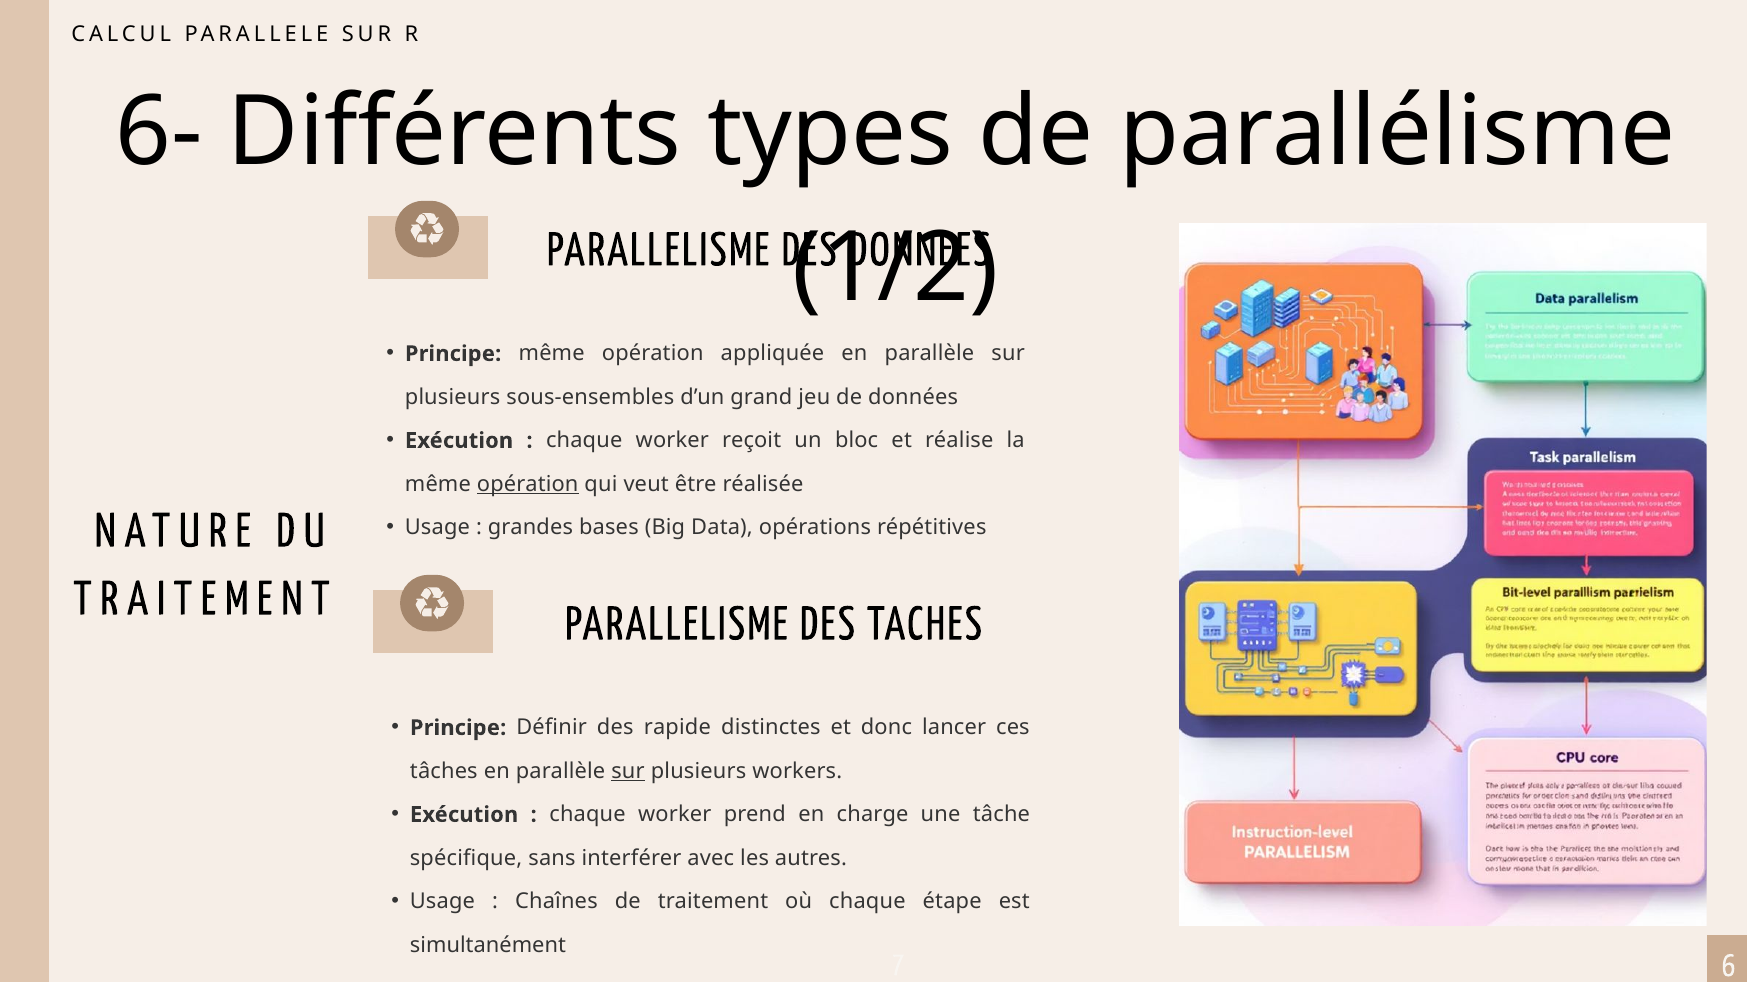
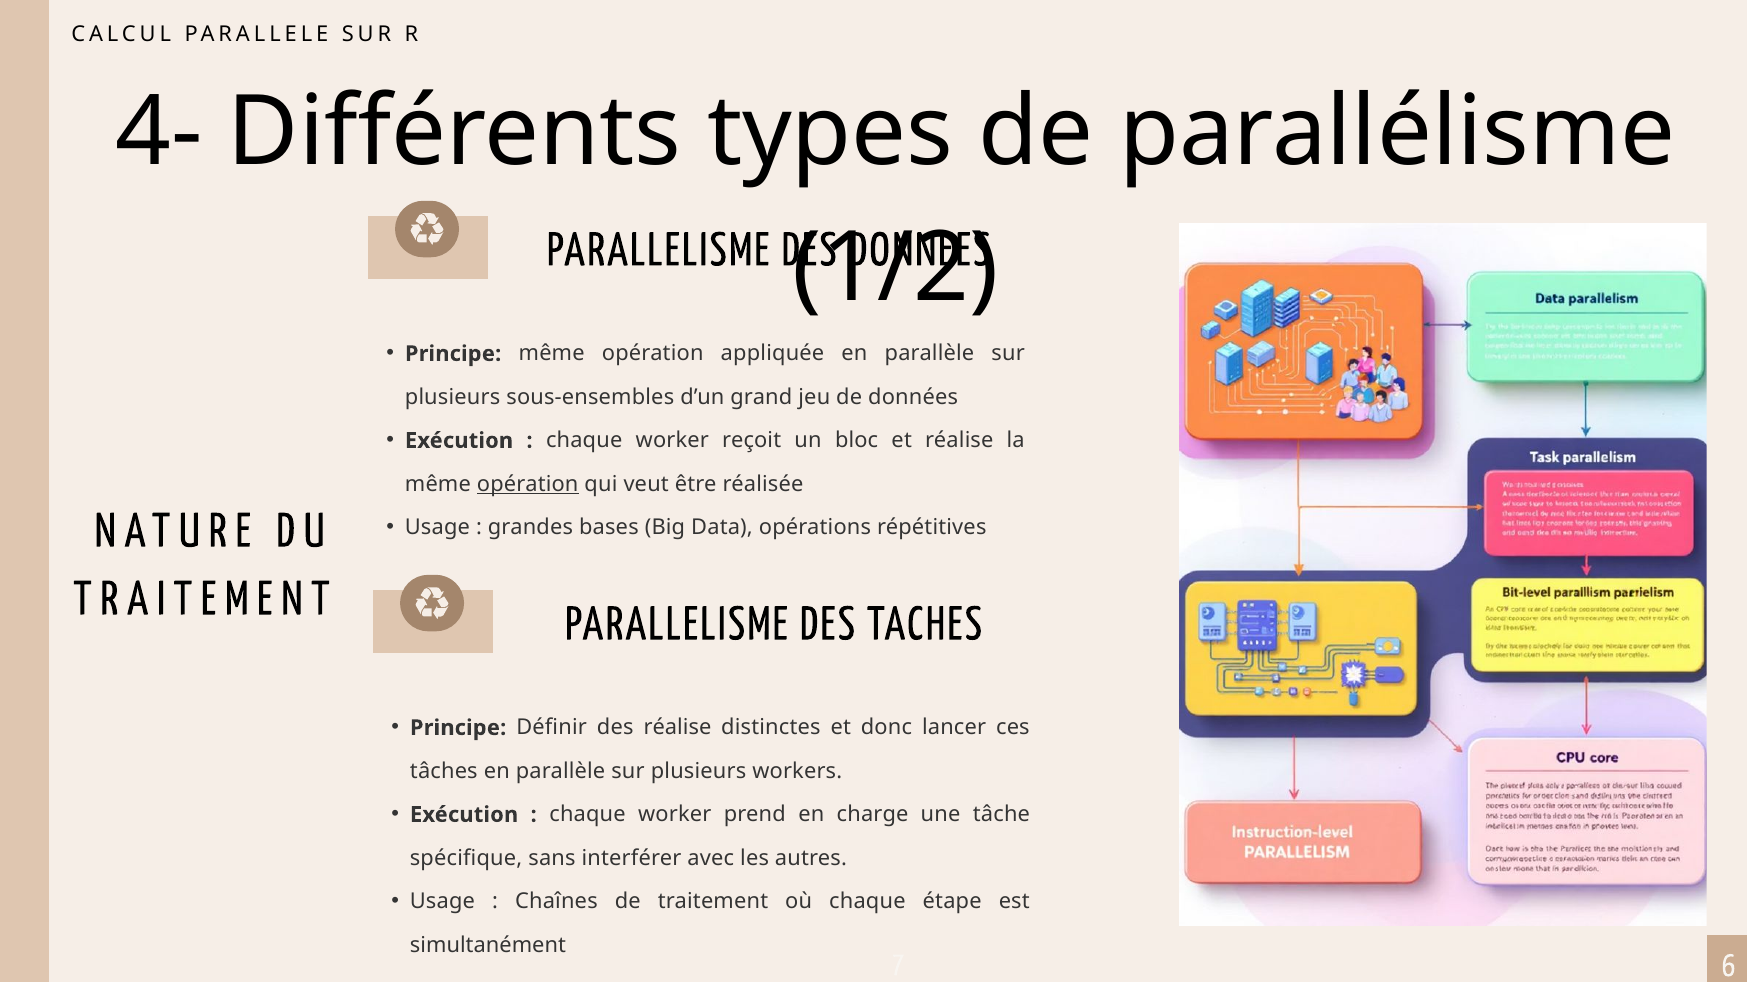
6-: 6- -> 4- (159, 132)
des rapide: rapide -> réalise (677, 728)
sur underline: present -> none (628, 772)
